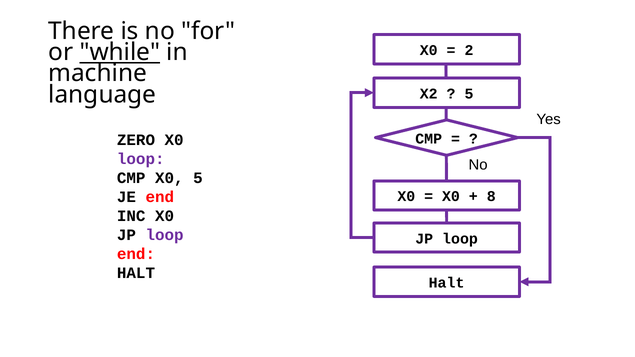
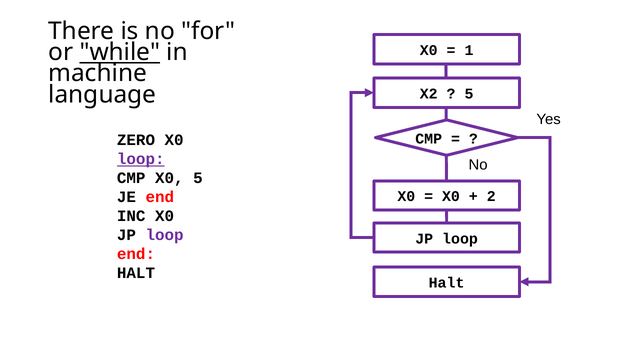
2: 2 -> 1 (469, 50)
loop underline: none -> present (141, 159)
8: 8 -> 2 (491, 197)
